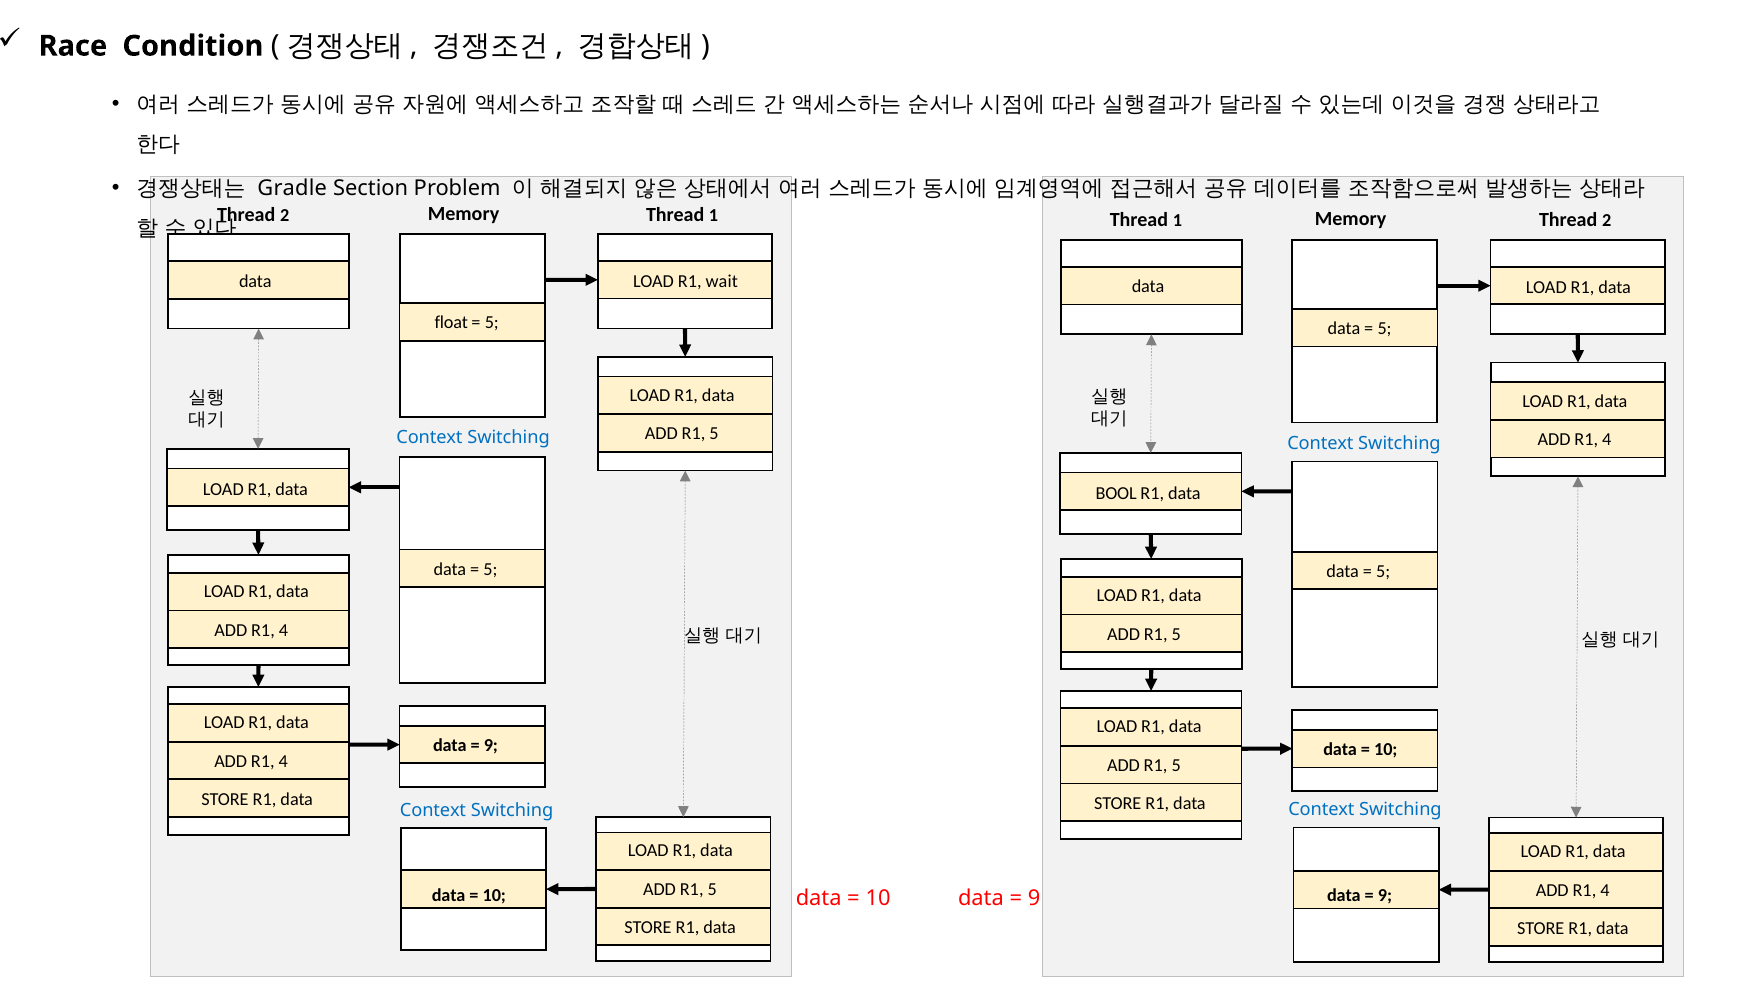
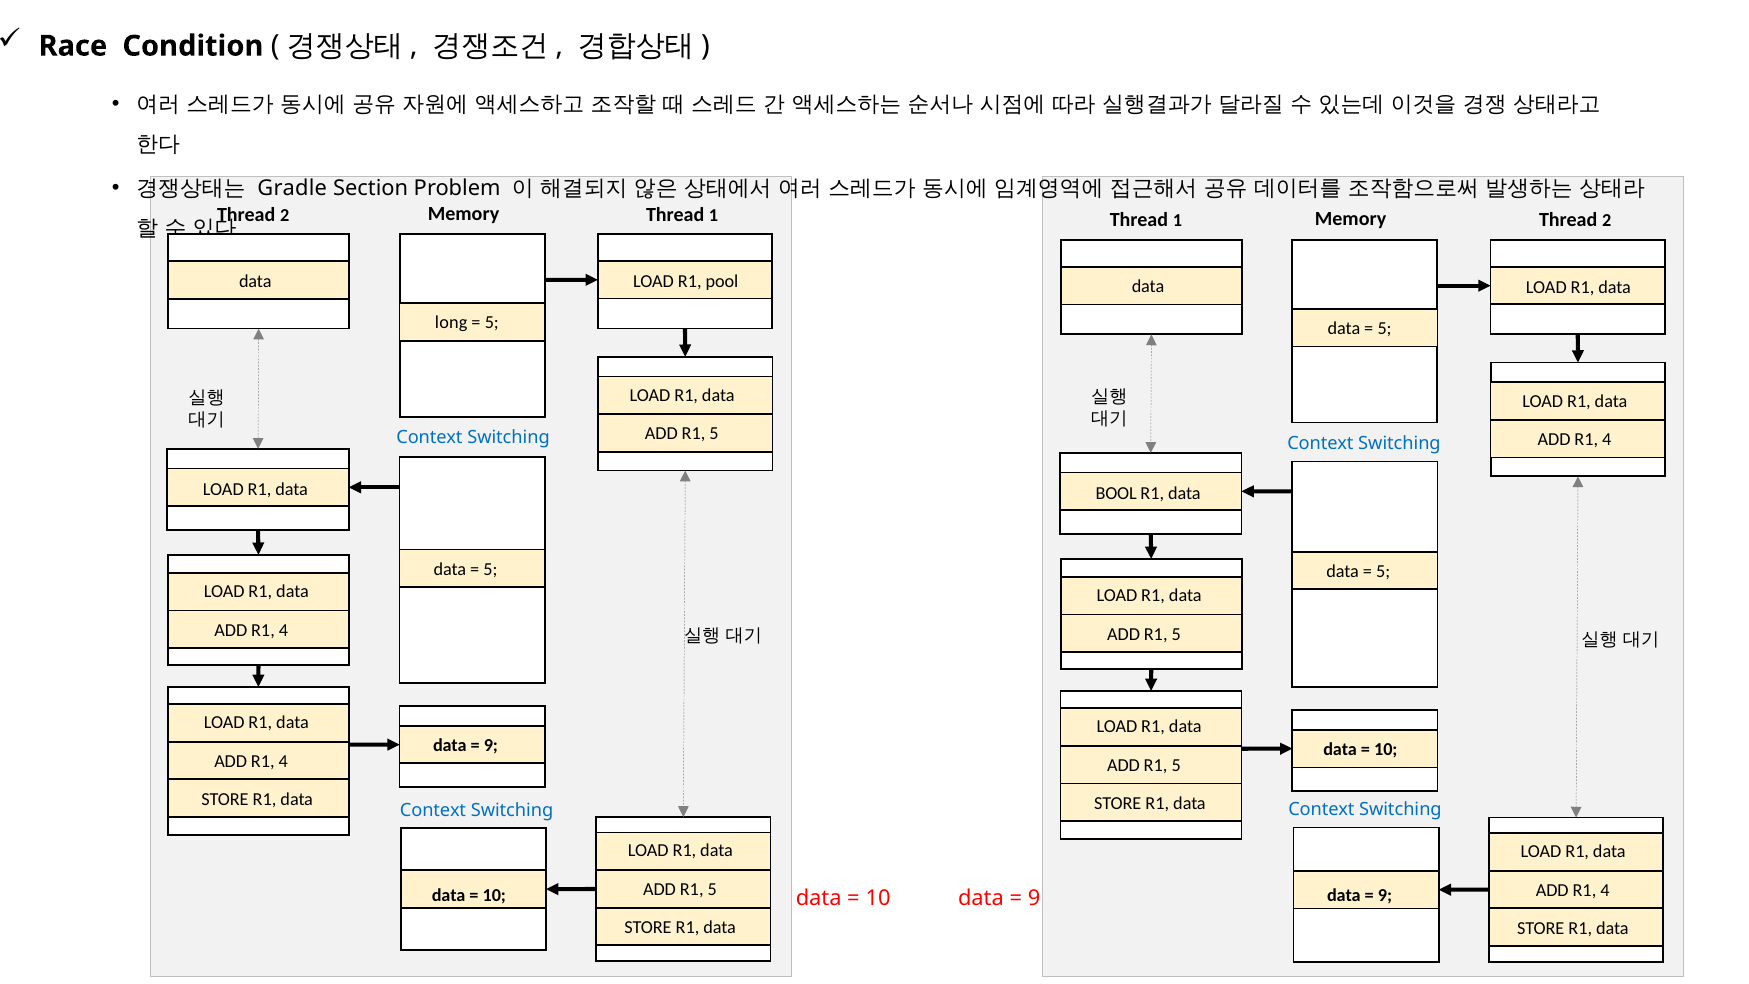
wait: wait -> pool (722, 282)
float: float -> long (451, 323)
